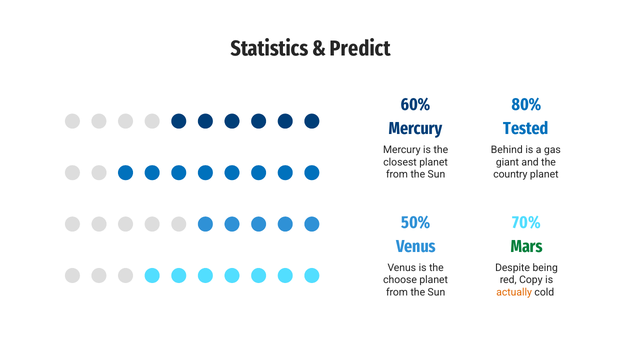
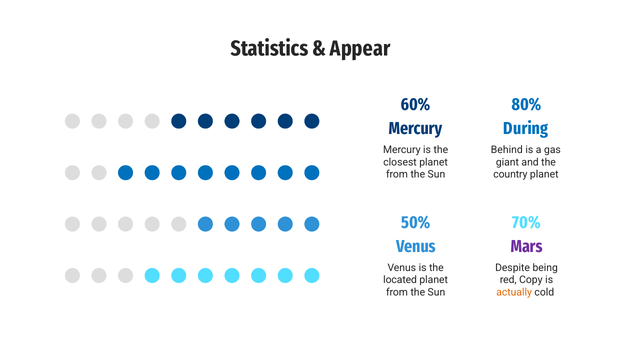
Predict: Predict -> Appear (360, 49)
Tested: Tested -> During (526, 128)
Mars colour: green -> purple (527, 246)
choose: choose -> located (400, 280)
